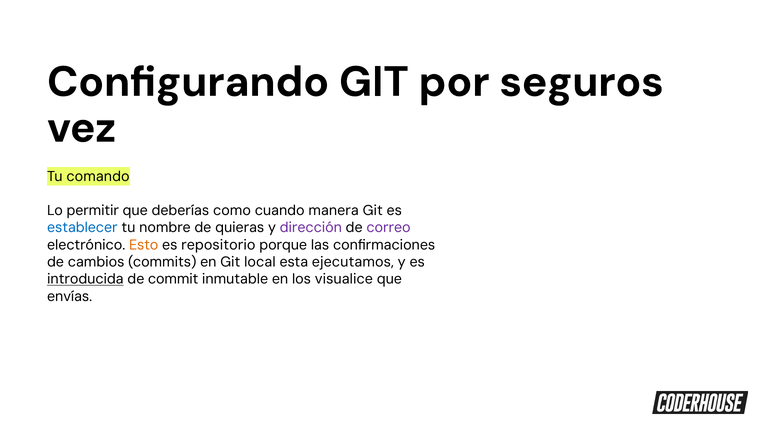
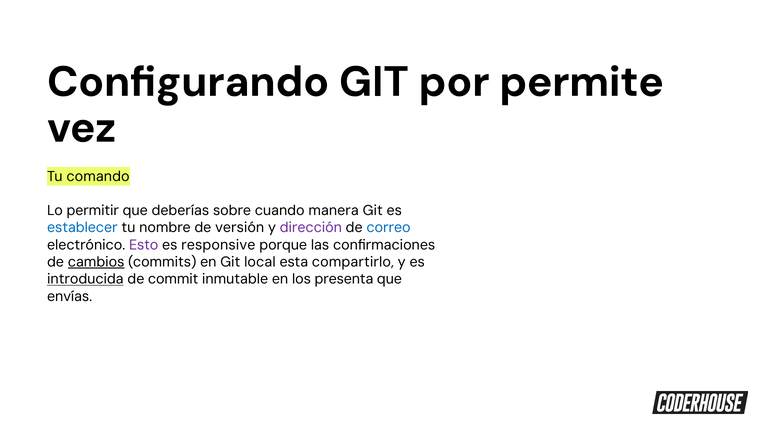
seguros: seguros -> permite (582, 82)
como: como -> sobre (232, 211)
quieras: quieras -> versión (240, 228)
correo colour: purple -> blue (389, 228)
Esto colour: orange -> purple (144, 245)
repositorio: repositorio -> responsive (218, 245)
cambios underline: none -> present (96, 262)
ejecutamos: ejecutamos -> compartirlo (353, 262)
visualice: visualice -> presenta (344, 279)
